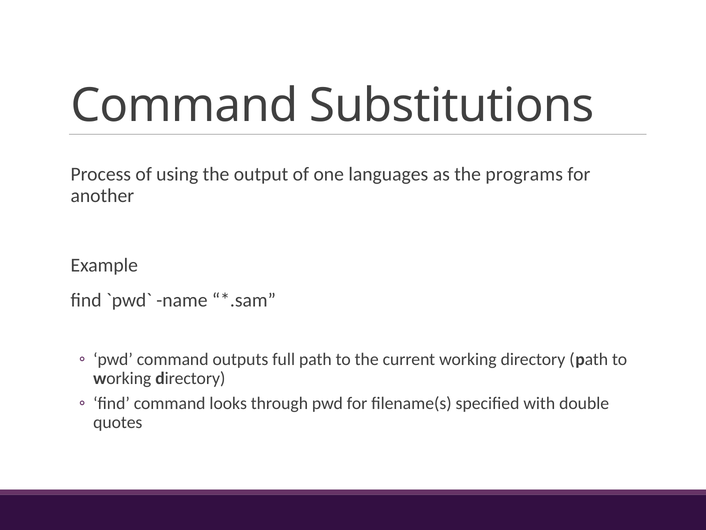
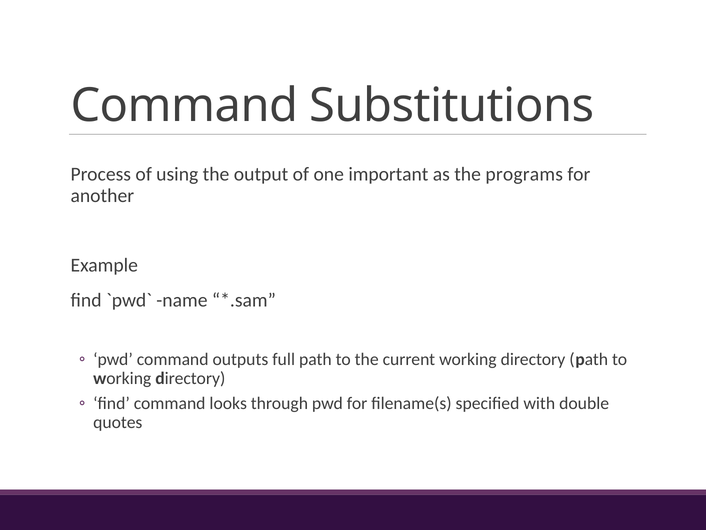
languages: languages -> important (388, 174)
